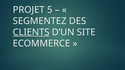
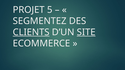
SITE underline: none -> present (86, 32)
